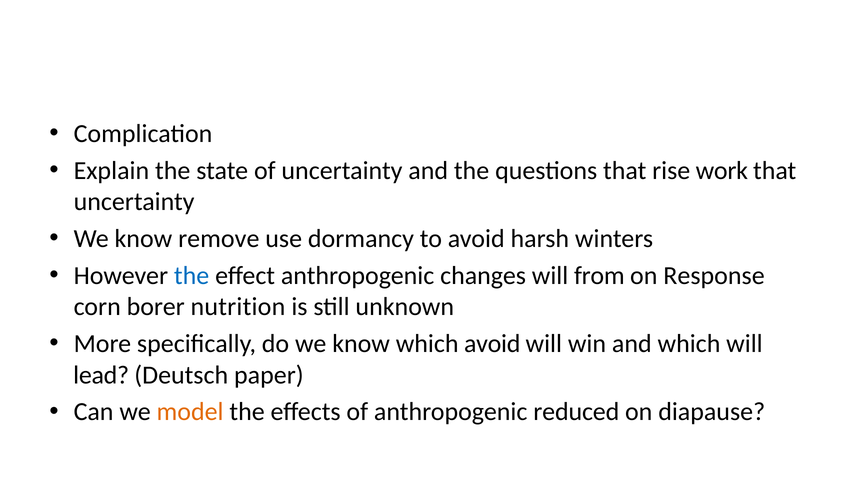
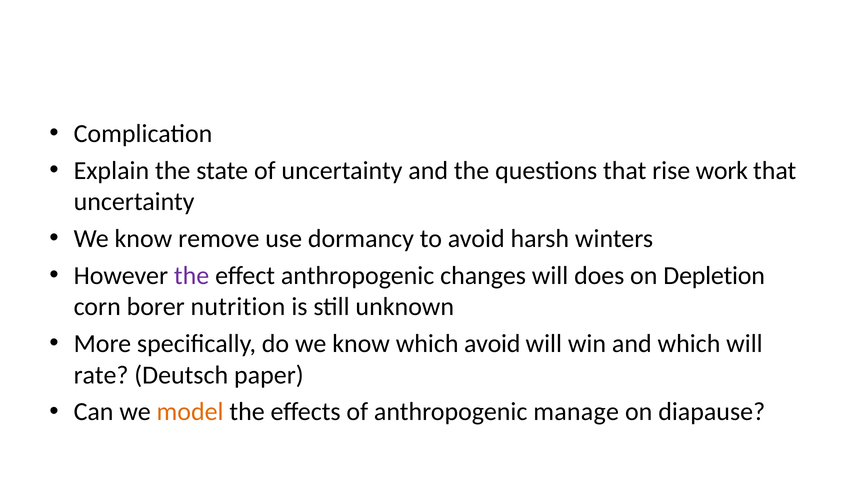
the colour: blue -> purple (192, 275)
from: from -> does (599, 275)
Response: Response -> Depletion (714, 275)
lead: lead -> rate (101, 375)
reduced: reduced -> manage (576, 412)
